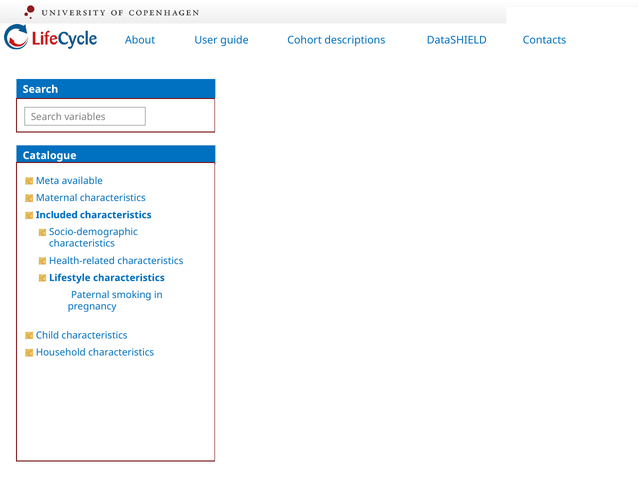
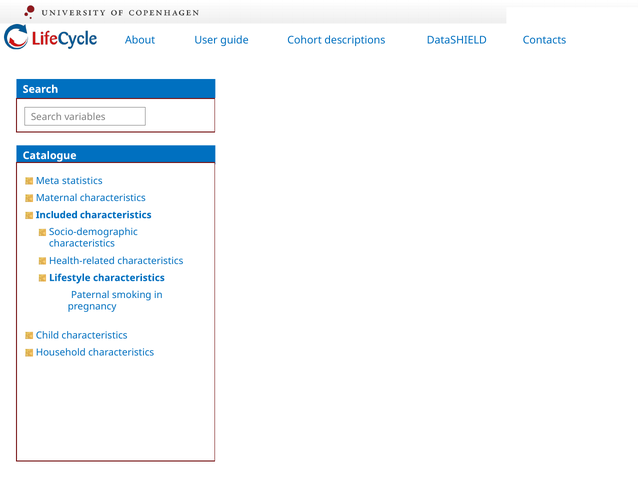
available: available -> statistics (82, 181)
